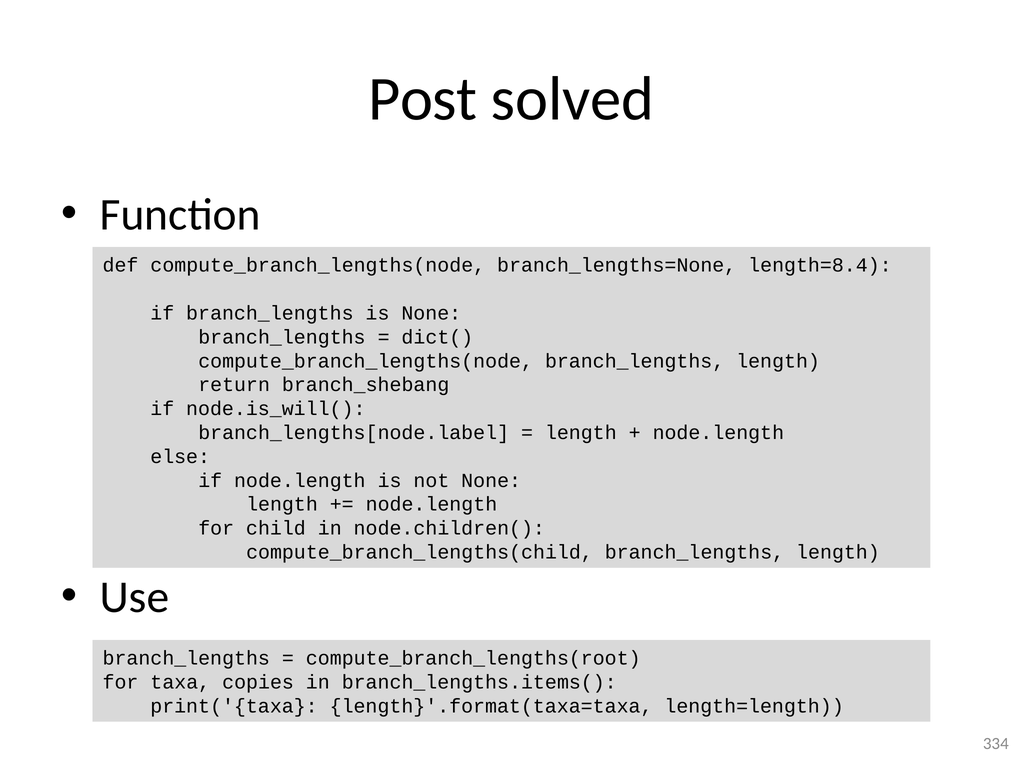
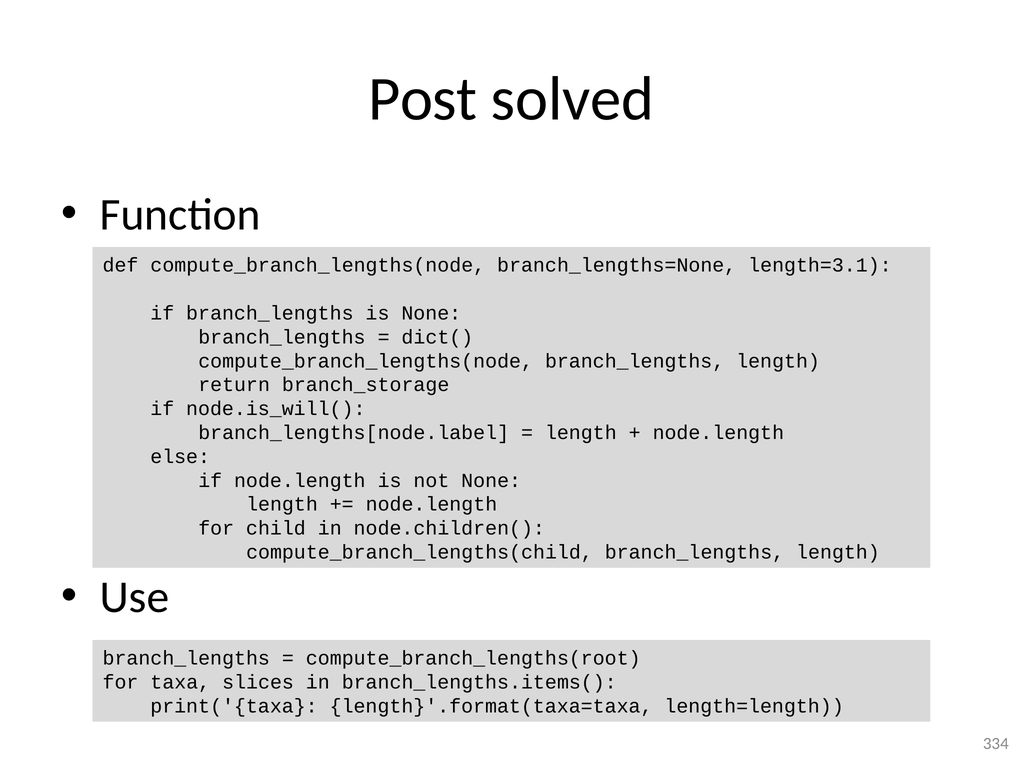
length=8.4: length=8.4 -> length=3.1 (820, 265)
branch_shebang: branch_shebang -> branch_storage (366, 384)
copies: copies -> slices (258, 682)
